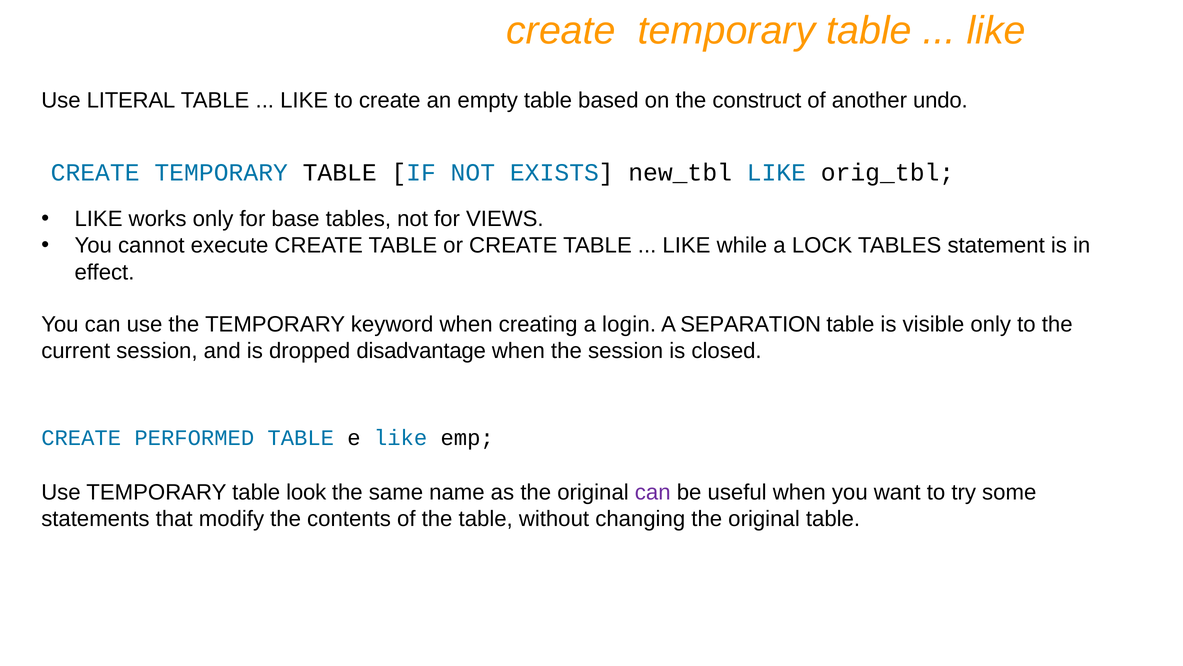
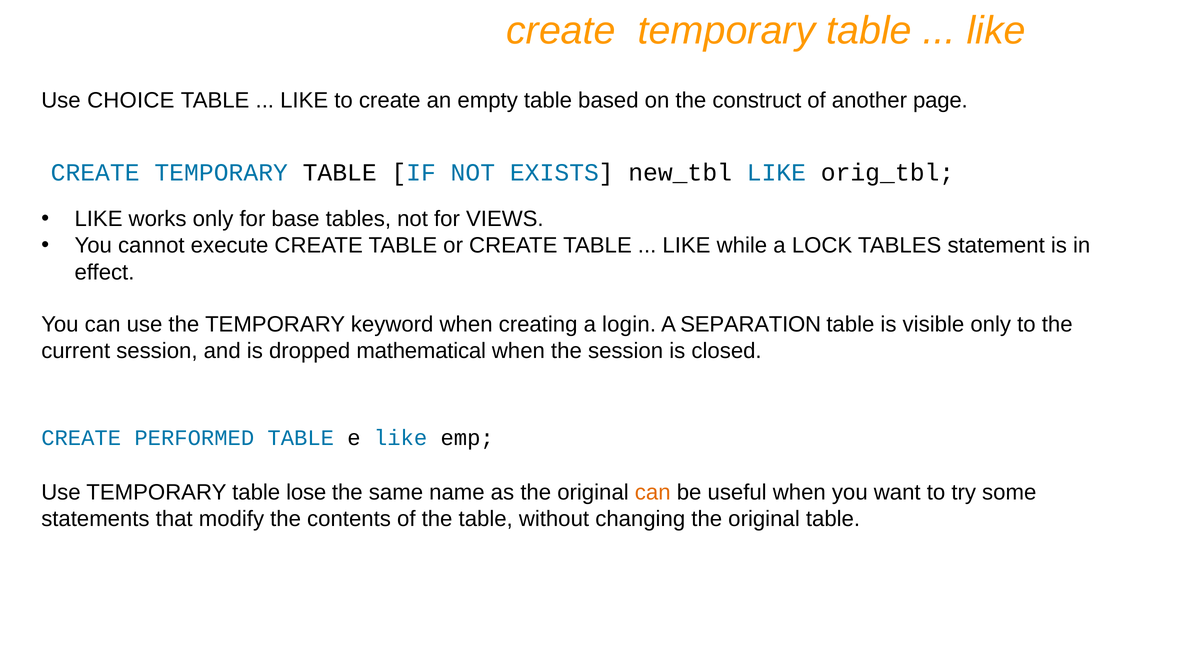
LITERAL: LITERAL -> CHOICE (131, 101)
undo: undo -> page (940, 101)
disadvantage: disadvantage -> mathematical (421, 351)
look: look -> lose (306, 492)
can colour: purple -> orange (653, 492)
